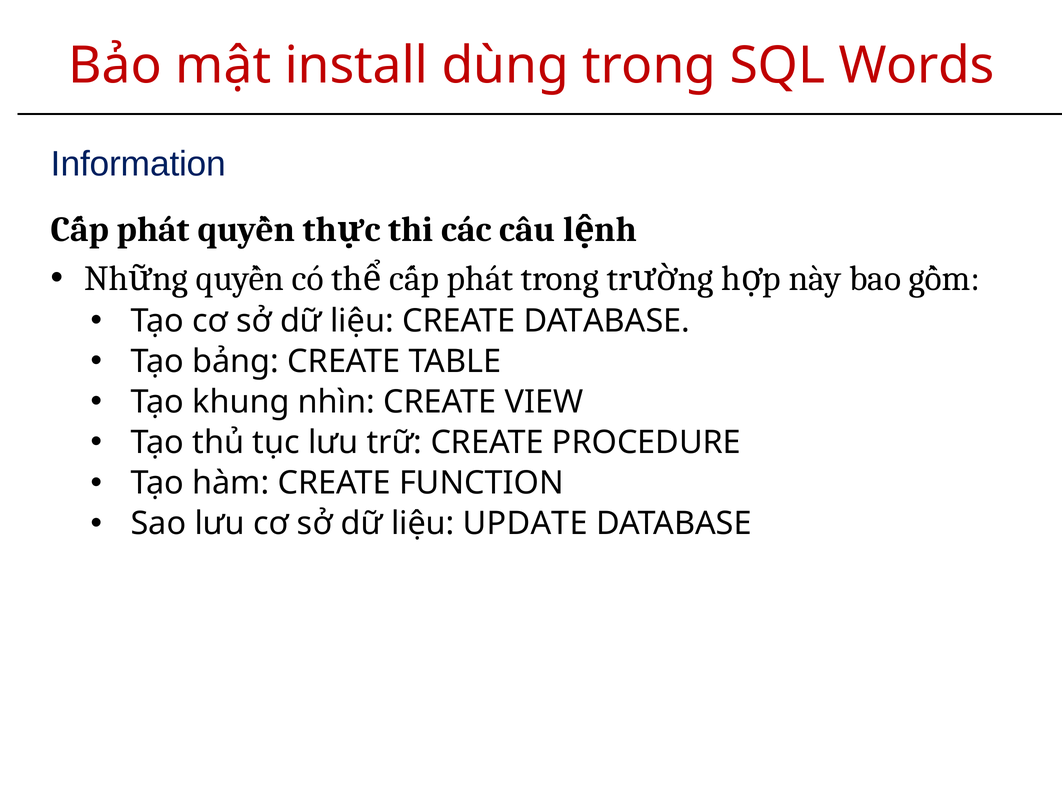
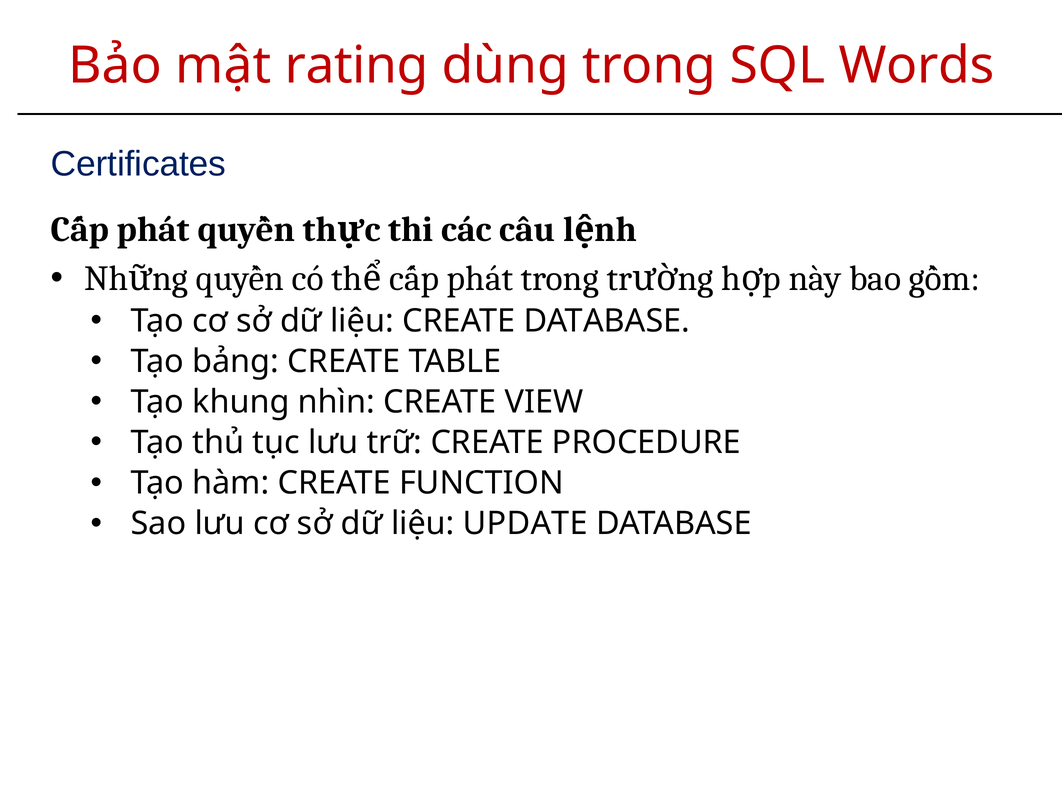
install: install -> rating (357, 65)
Information: Information -> Certificates (138, 164)
